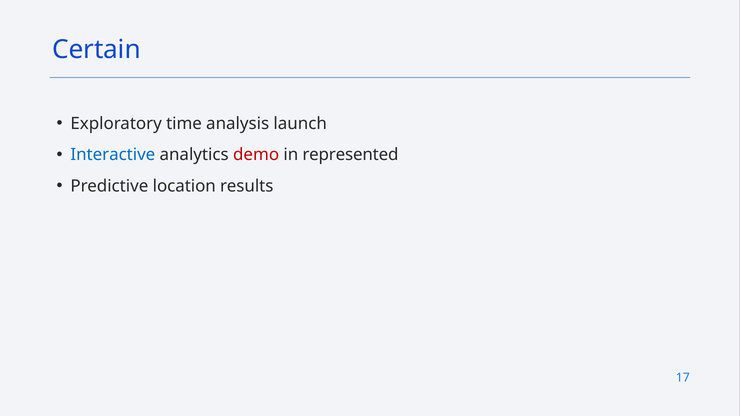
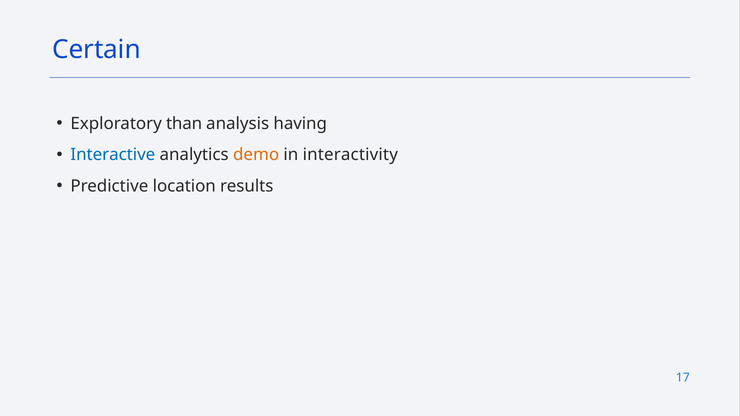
time: time -> than (184, 124)
launch: launch -> having (300, 124)
demo colour: red -> orange (256, 155)
represented: represented -> interactivity (350, 155)
